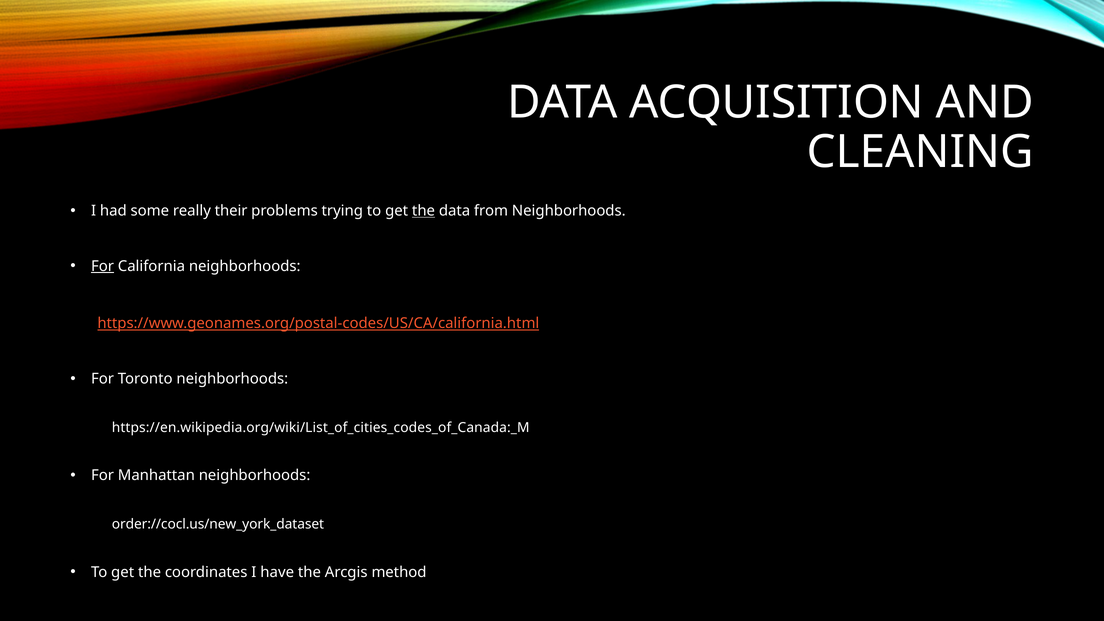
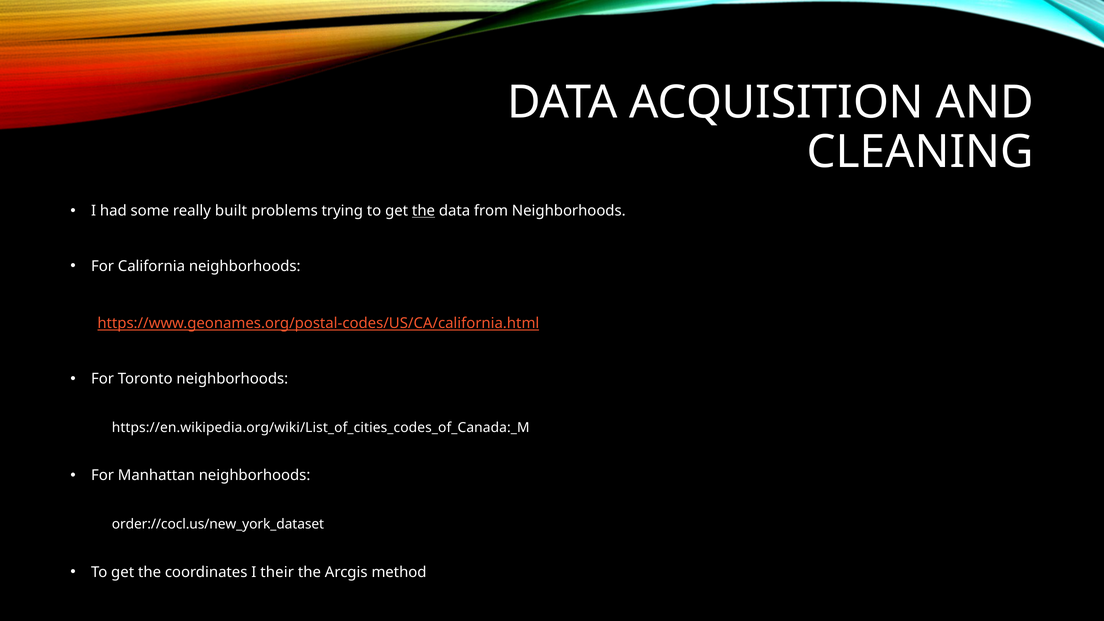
their: their -> built (231, 211)
For underline: present -> none (103, 266)
have: have -> their (277, 572)
